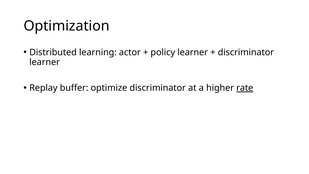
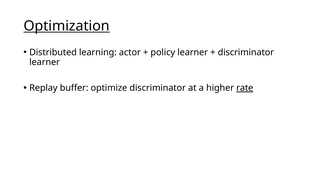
Optimization underline: none -> present (67, 26)
